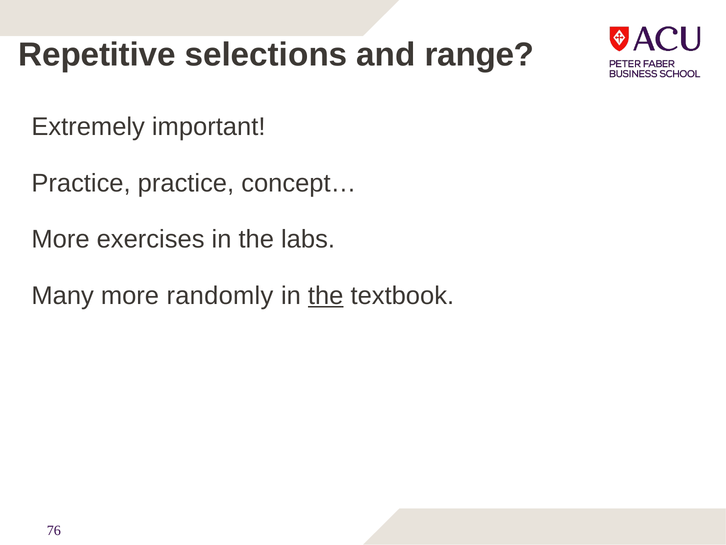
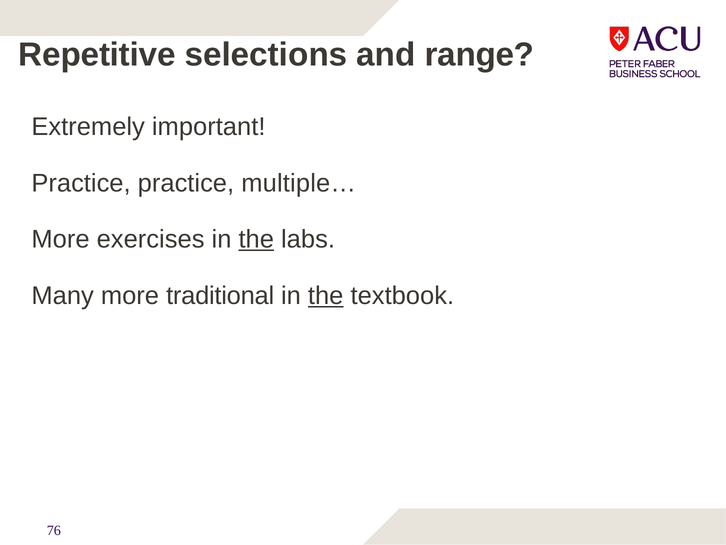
concept…: concept… -> multiple… (299, 183)
the underline: none -> present (256, 239)
randomly: randomly -> traditional (220, 295)
